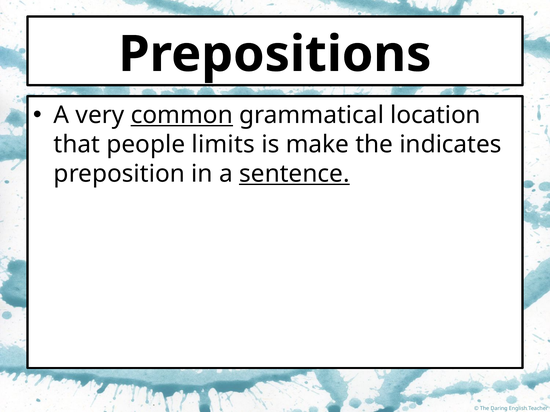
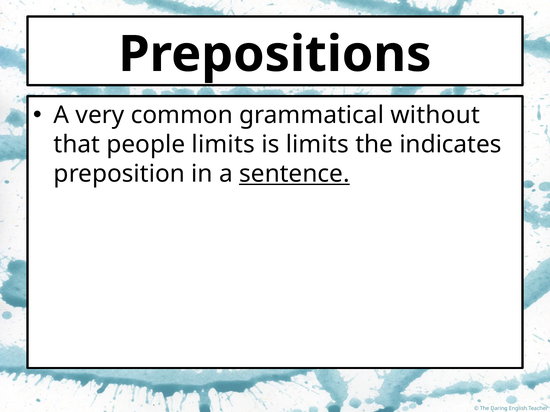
common underline: present -> none (182, 115)
location: location -> without (435, 115)
is make: make -> limits (317, 145)
